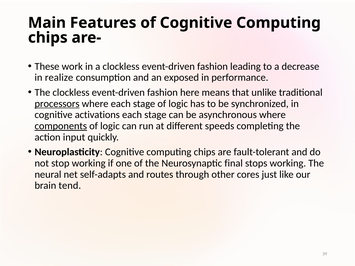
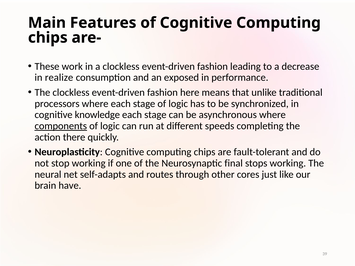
processors underline: present -> none (57, 104)
activations: activations -> knowledge (97, 115)
input: input -> there (74, 137)
tend: tend -> have (70, 186)
